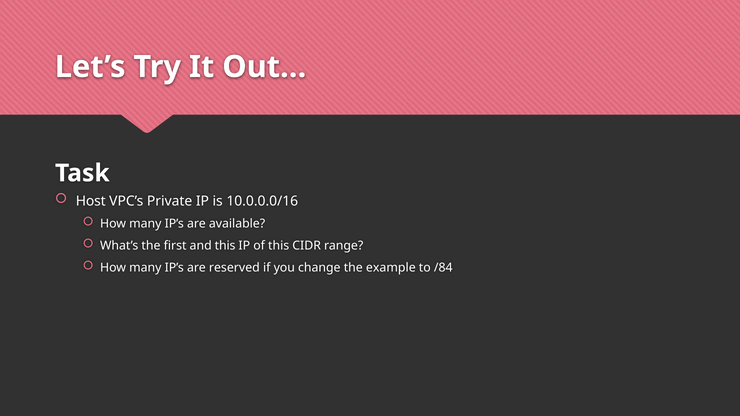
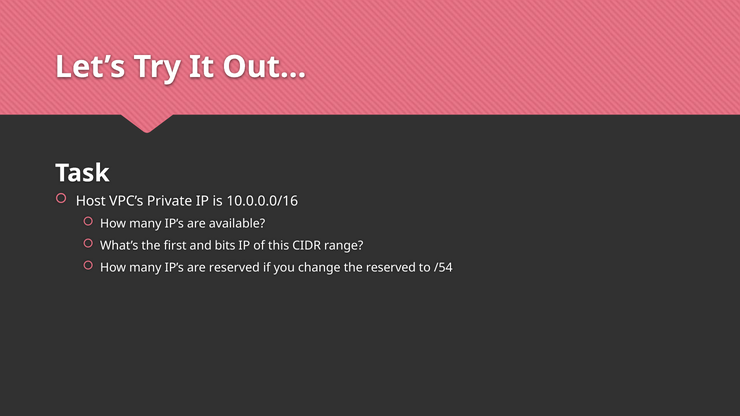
and this: this -> bits (225, 246)
the example: example -> reserved (391, 268)
/84: /84 -> /54 (443, 268)
